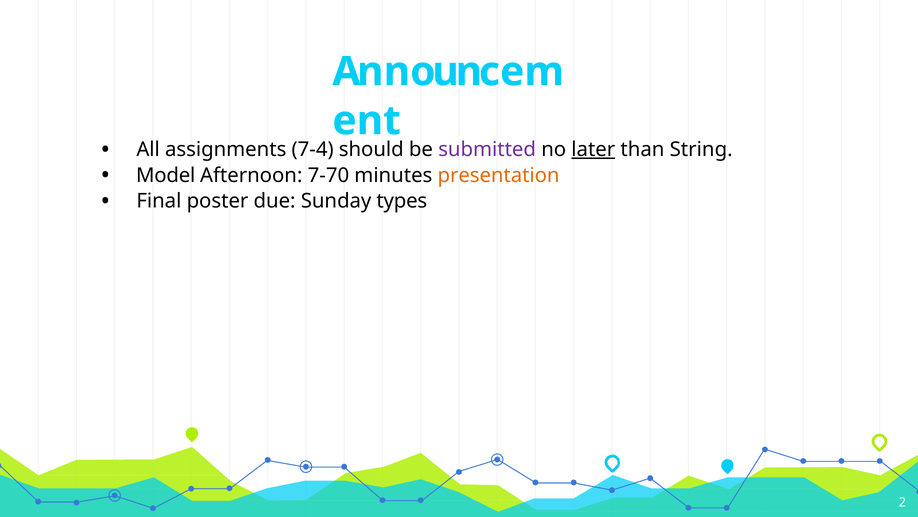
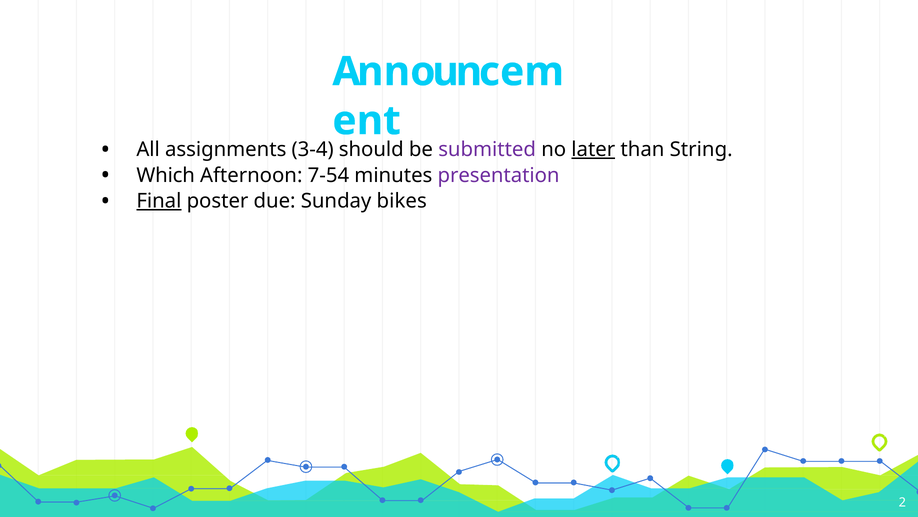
7-4: 7-4 -> 3-4 (313, 149)
Model: Model -> Which (166, 175)
7-70: 7-70 -> 7-54 (328, 175)
presentation colour: orange -> purple (499, 175)
Final underline: none -> present (159, 201)
types: types -> bikes (402, 201)
